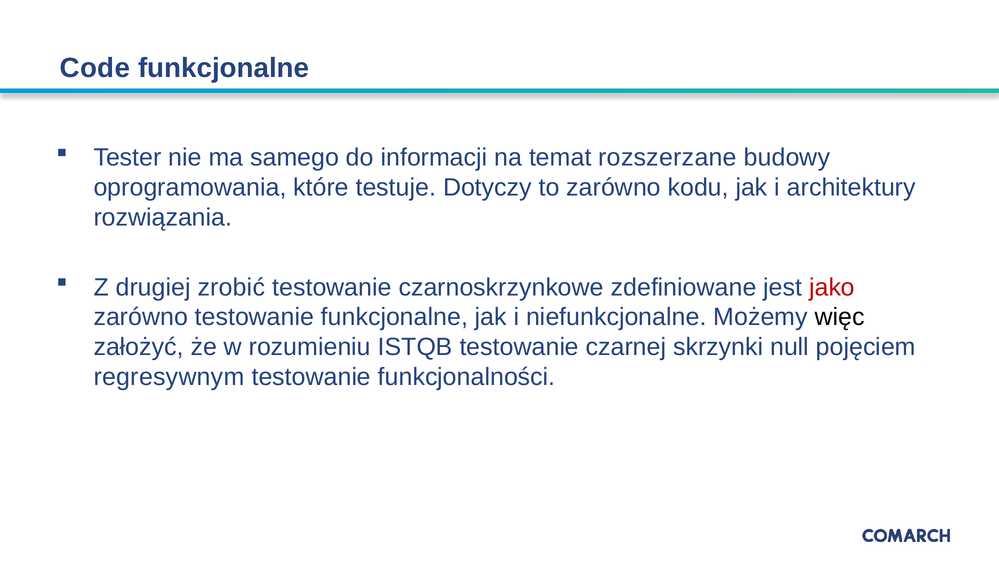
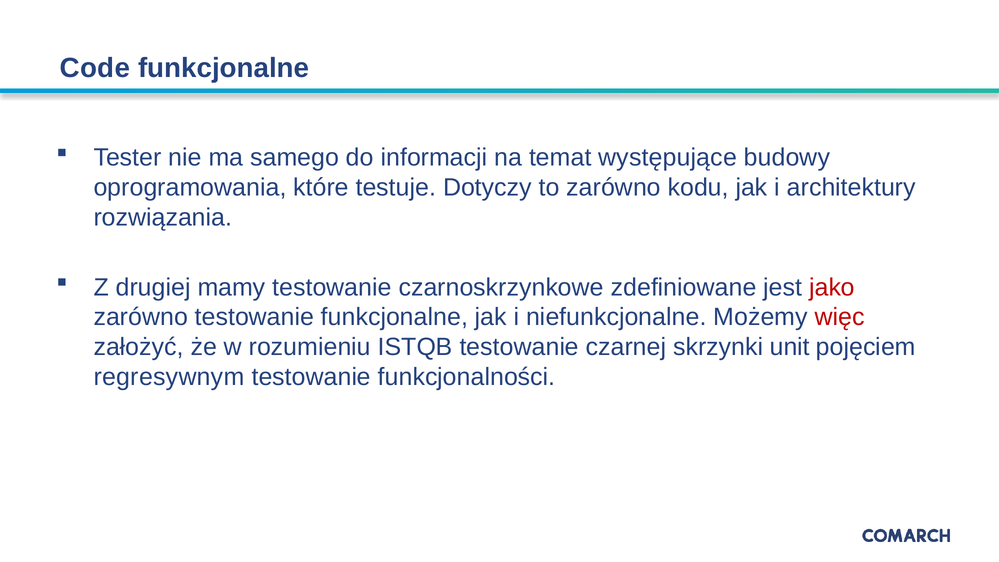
rozszerzane: rozszerzane -> występujące (668, 157)
zrobić: zrobić -> mamy (232, 287)
więc colour: black -> red (840, 317)
null: null -> unit (790, 347)
